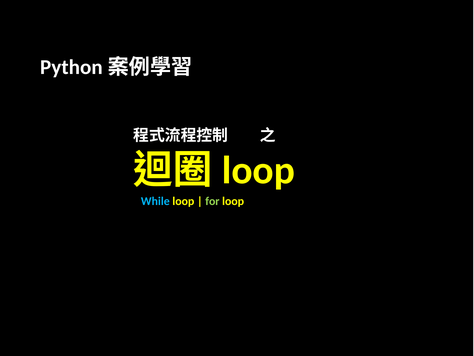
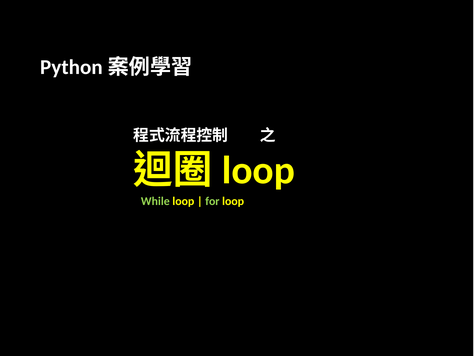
While colour: light blue -> light green (155, 201)
